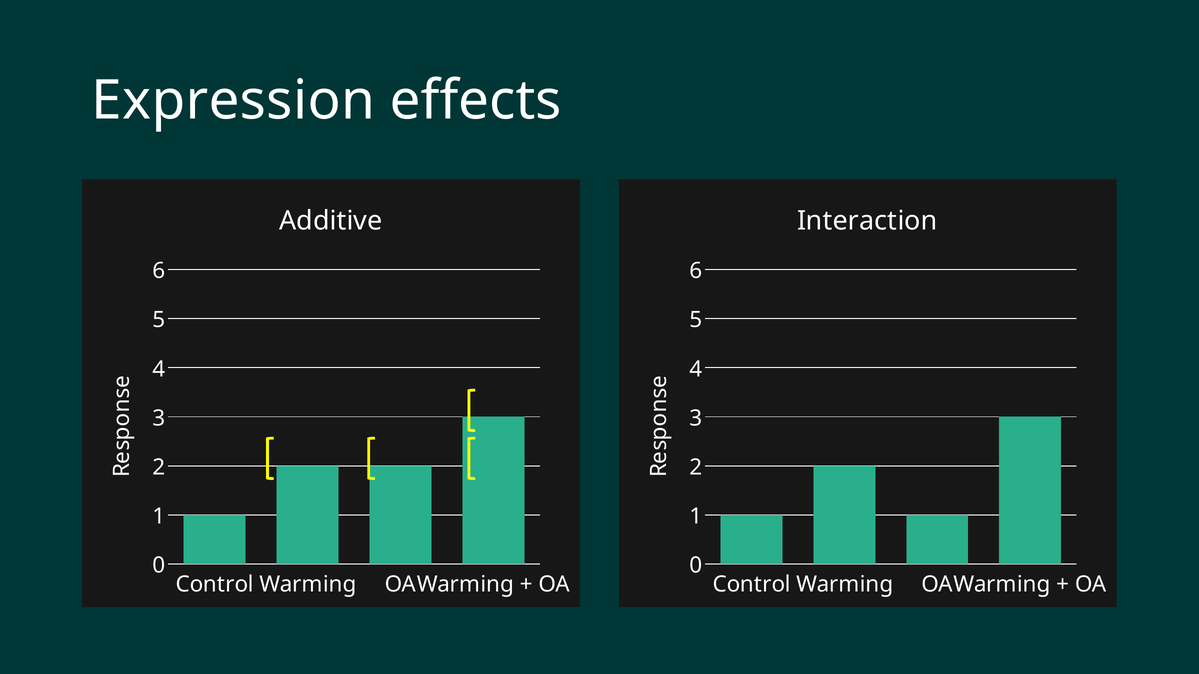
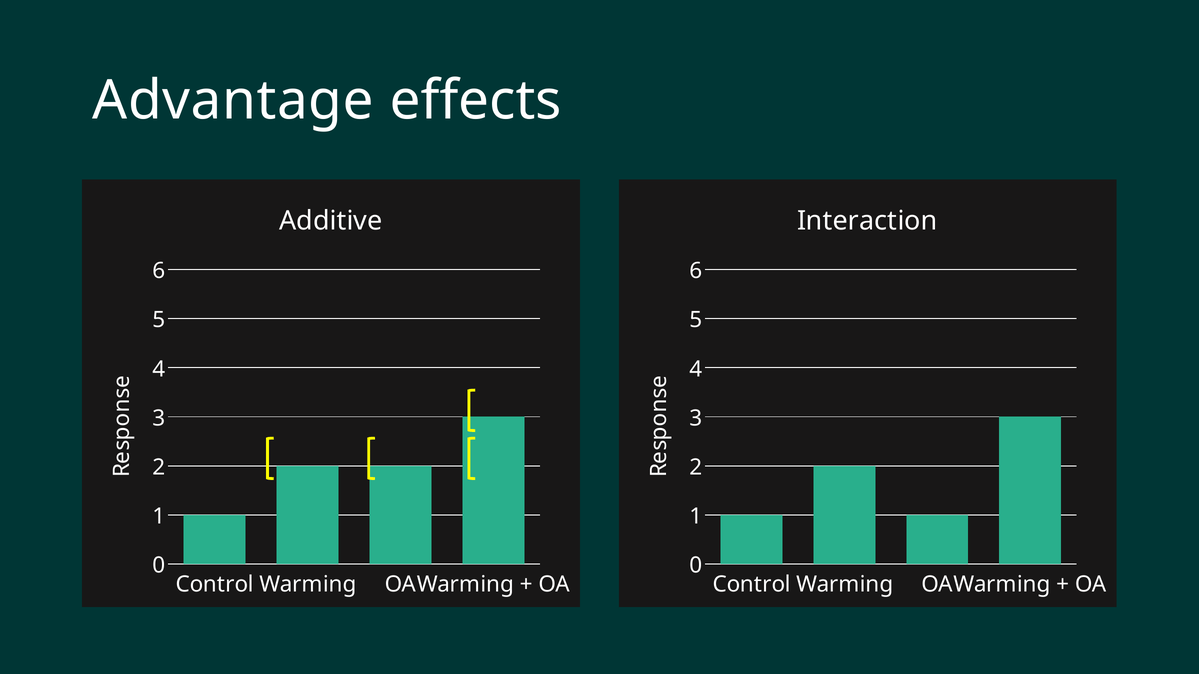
Expression: Expression -> Advantage (233, 101)
